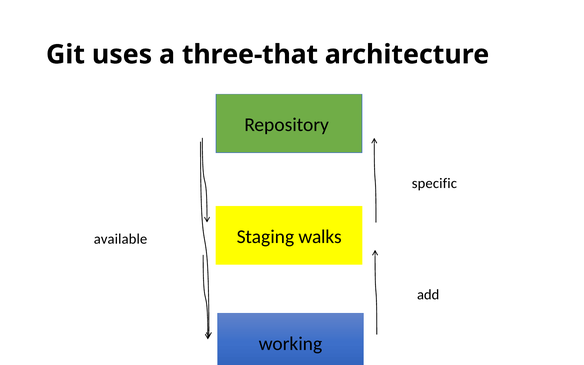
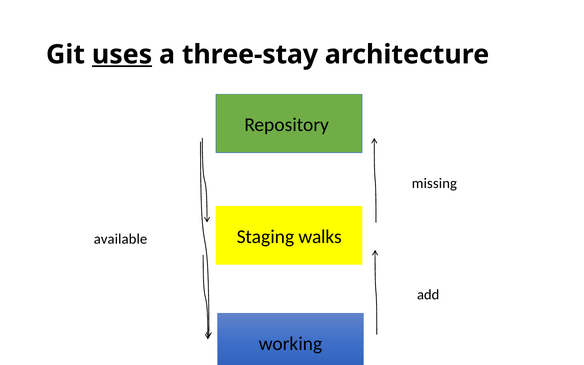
uses underline: none -> present (122, 55)
three-that: three-that -> three-stay (250, 55)
specific: specific -> missing (434, 183)
